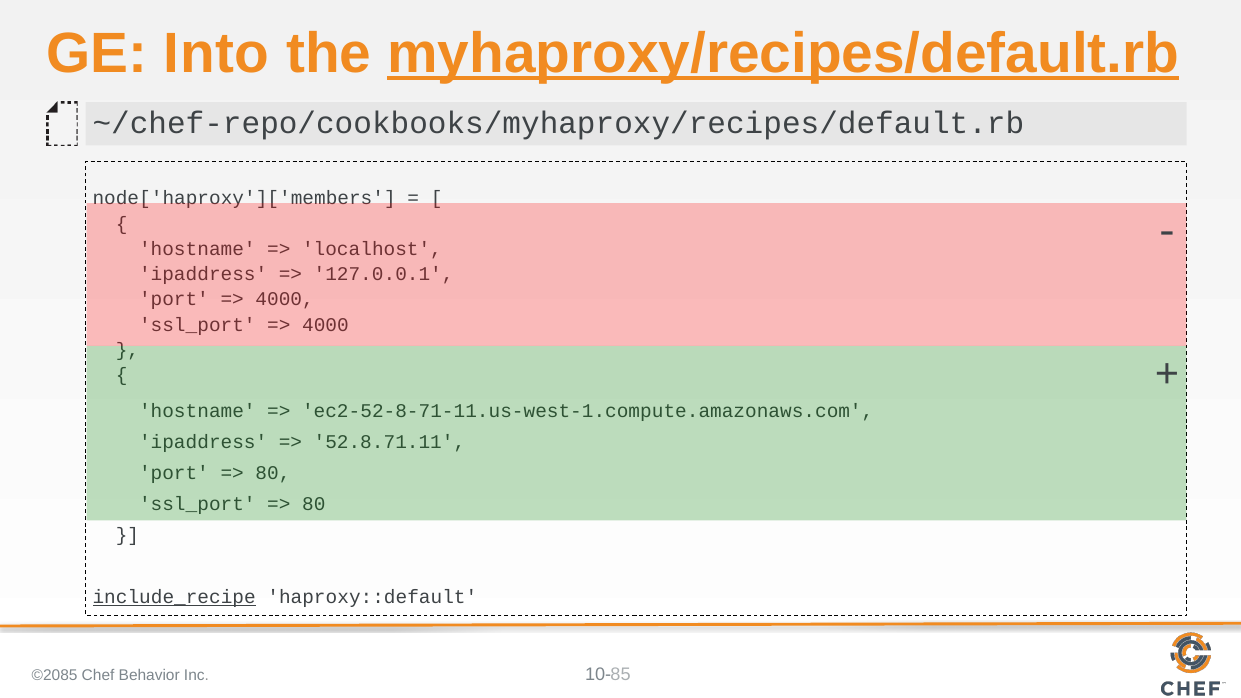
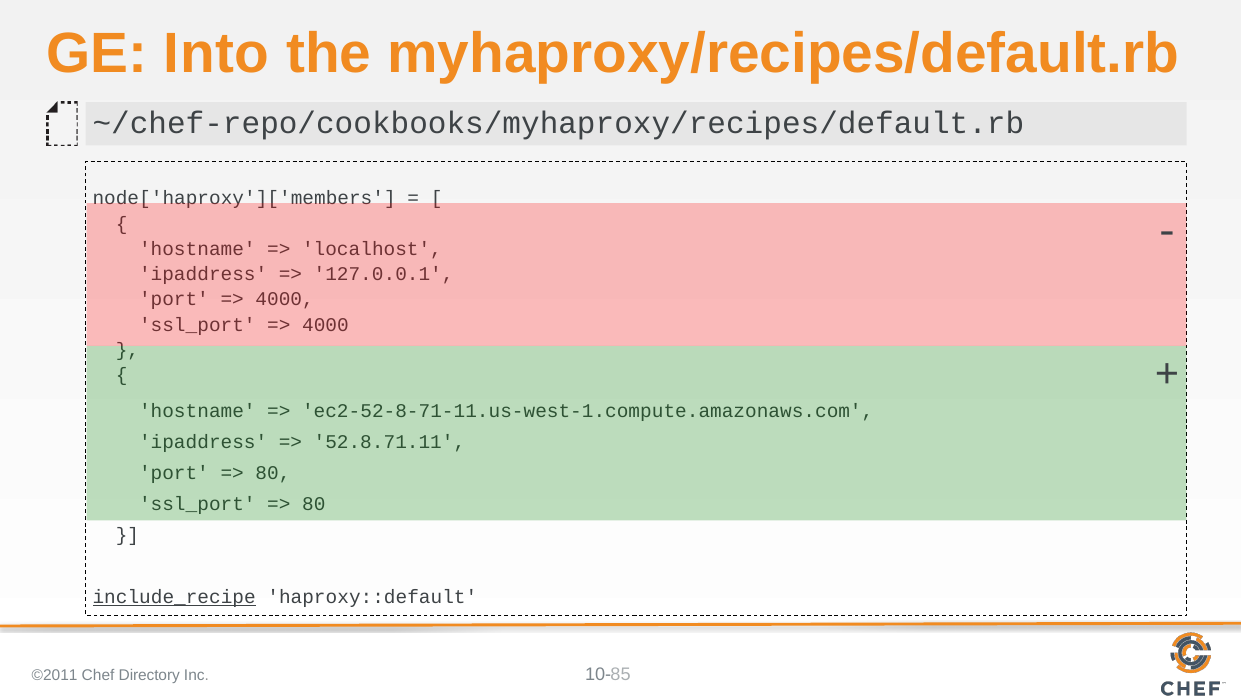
myhaproxy/recipes/default.rb underline: present -> none (783, 54)
©2085: ©2085 -> ©2011 (55, 675)
Behavior: Behavior -> Directory (149, 675)
